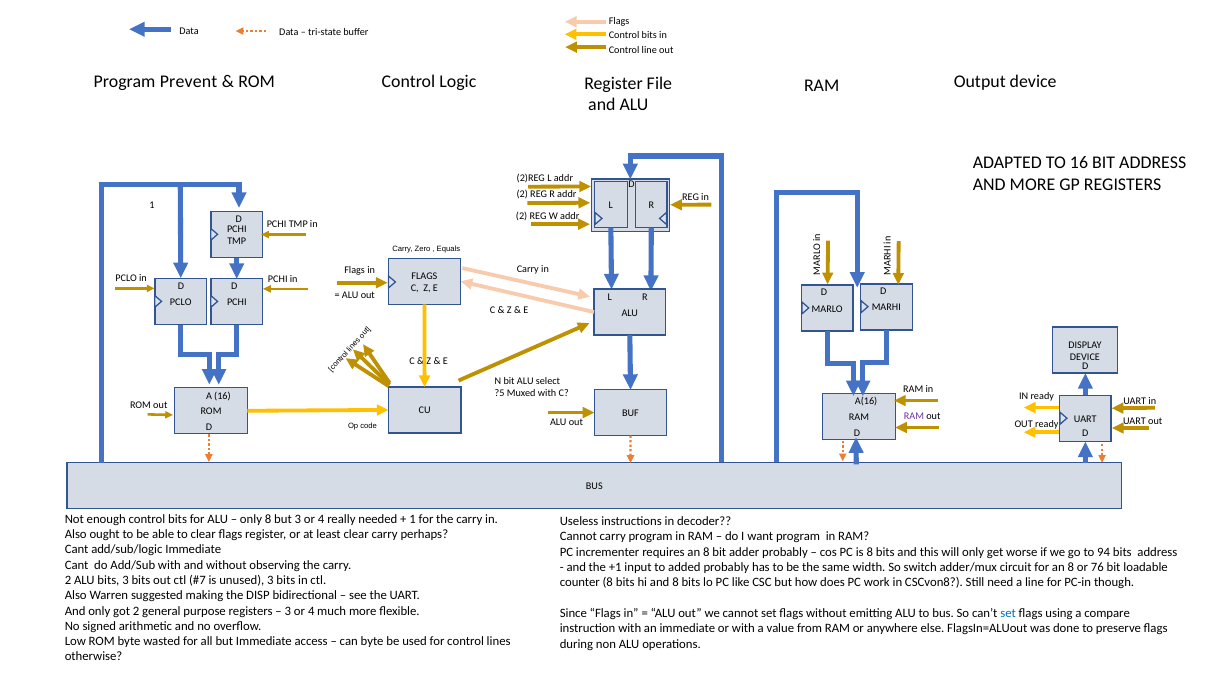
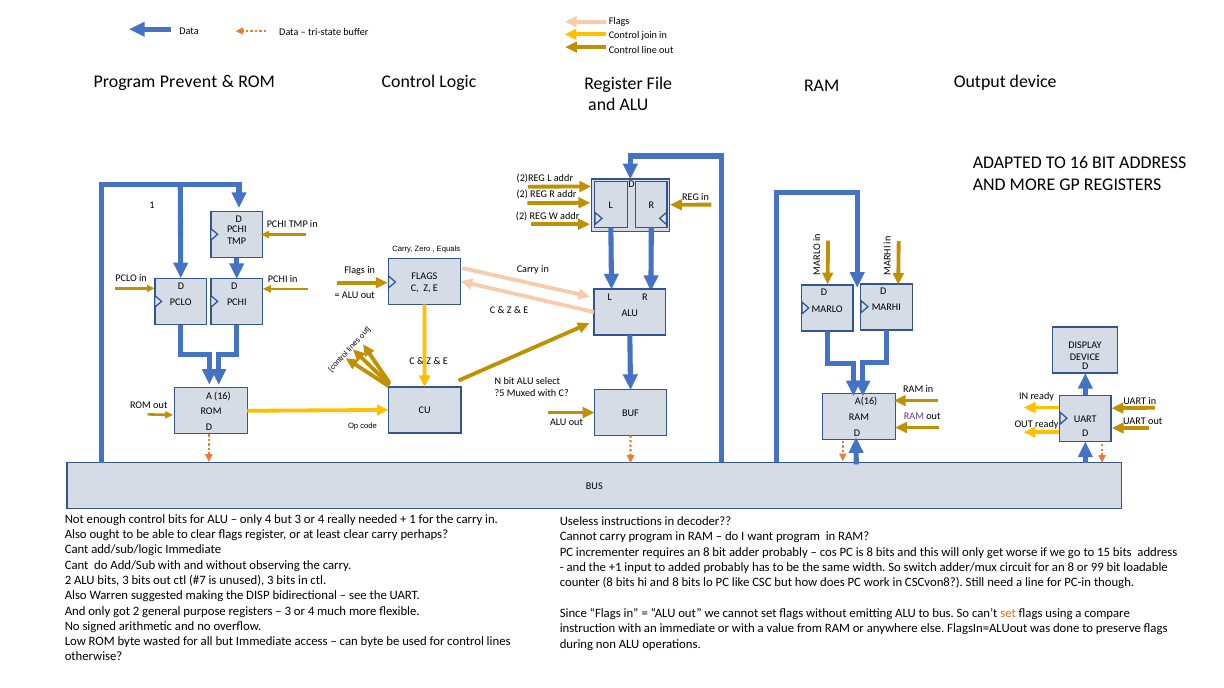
bits: bits -> join (649, 35)
only 8: 8 -> 4 (268, 519)
94: 94 -> 15 (1104, 552)
76: 76 -> 99 (1097, 568)
set colour: blue -> orange (1008, 614)
